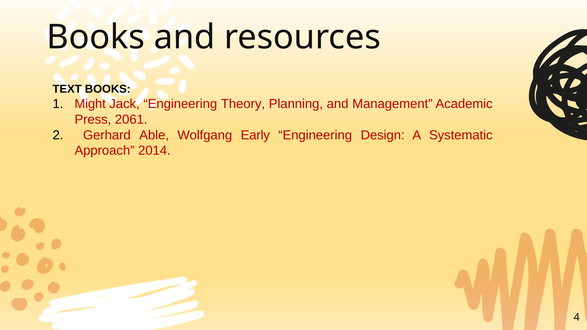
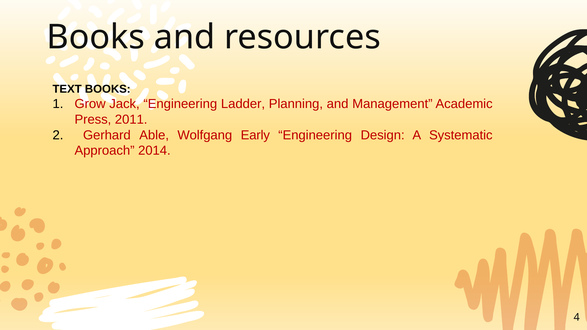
Might: Might -> Grow (90, 104)
Theory: Theory -> Ladder (243, 104)
2061: 2061 -> 2011 (131, 120)
